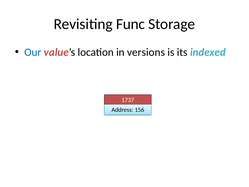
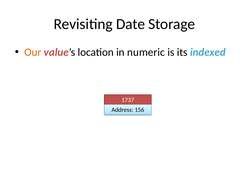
Func: Func -> Date (131, 24)
Our colour: blue -> orange (33, 52)
versions: versions -> numeric (146, 52)
